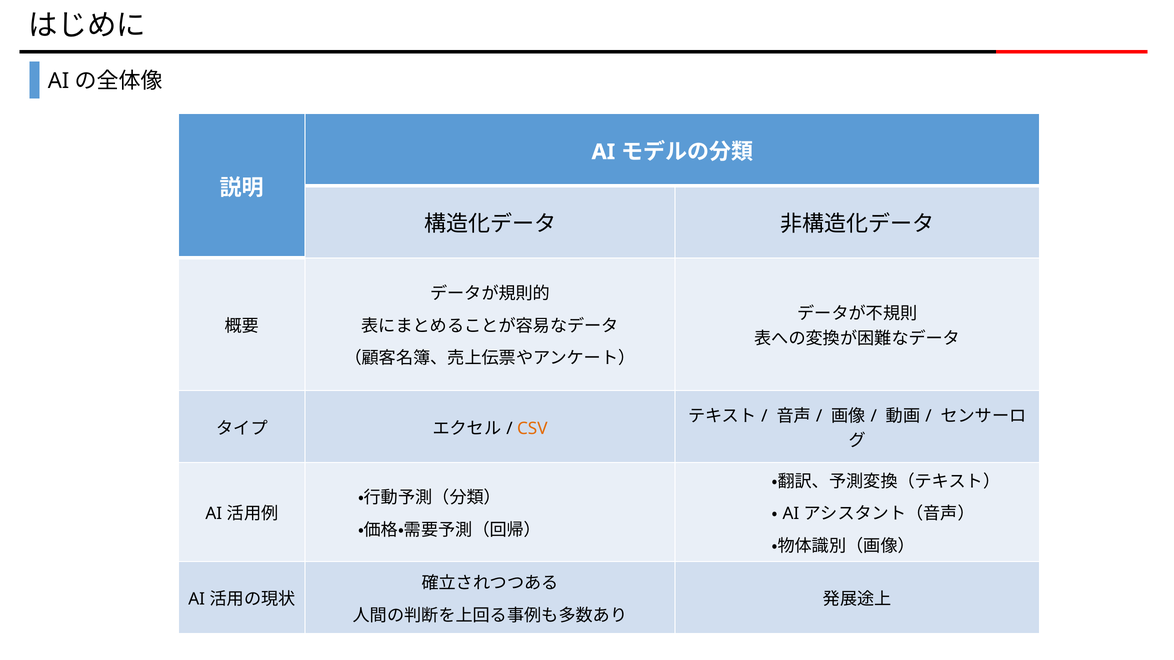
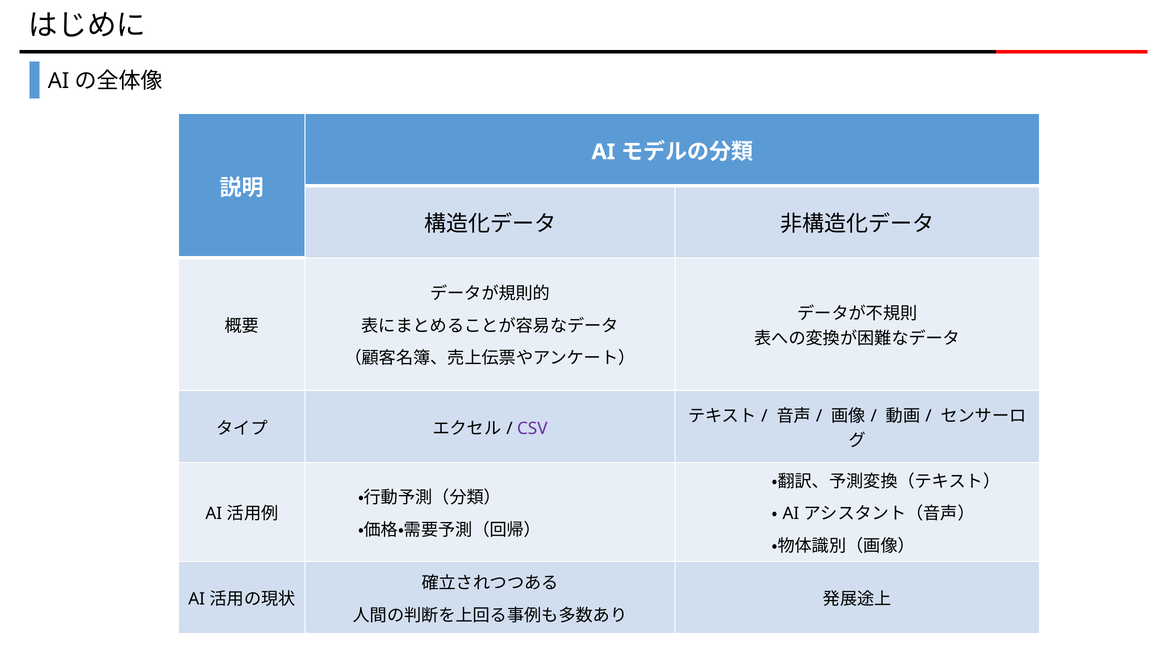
CSV colour: orange -> purple (532, 429)
